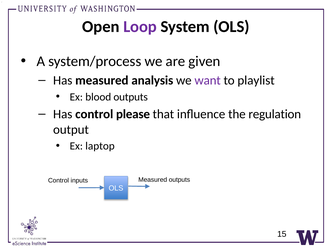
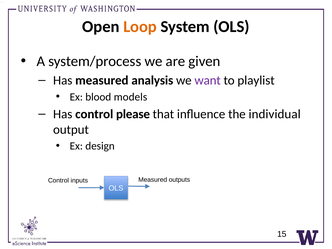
Loop colour: purple -> orange (140, 27)
blood outputs: outputs -> models (131, 97)
regulation: regulation -> individual (275, 114)
laptop: laptop -> design (100, 146)
